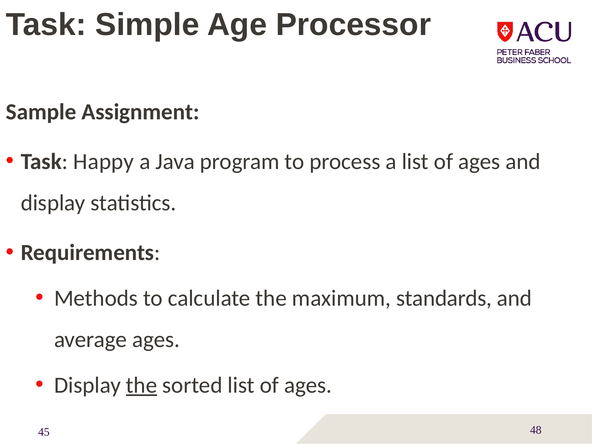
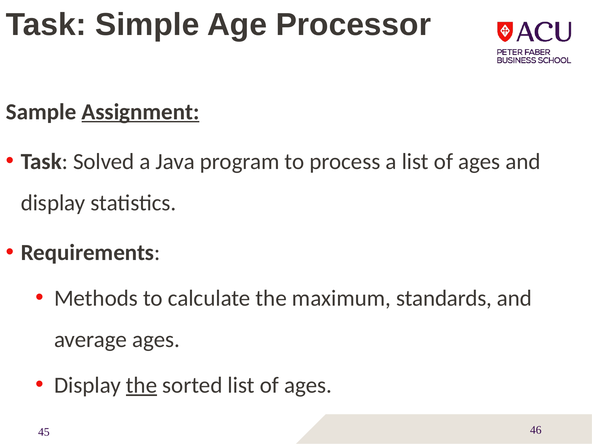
Assignment underline: none -> present (140, 112)
Happy: Happy -> Solved (104, 162)
48: 48 -> 46 (536, 430)
